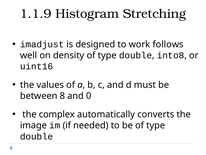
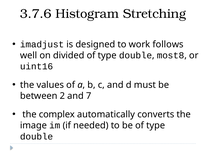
1.1.9: 1.1.9 -> 3.7.6 (36, 14)
density: density -> divided (69, 55)
into8: into8 -> most8 (171, 55)
8: 8 -> 2 (62, 96)
0: 0 -> 7 (89, 96)
